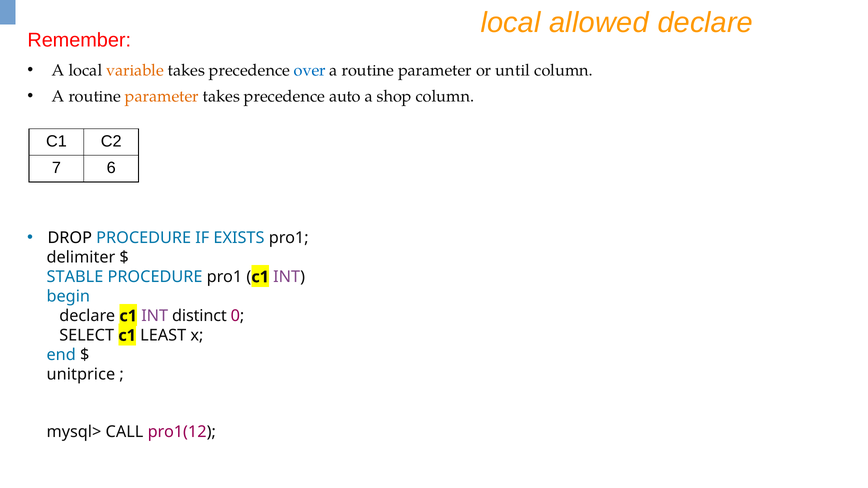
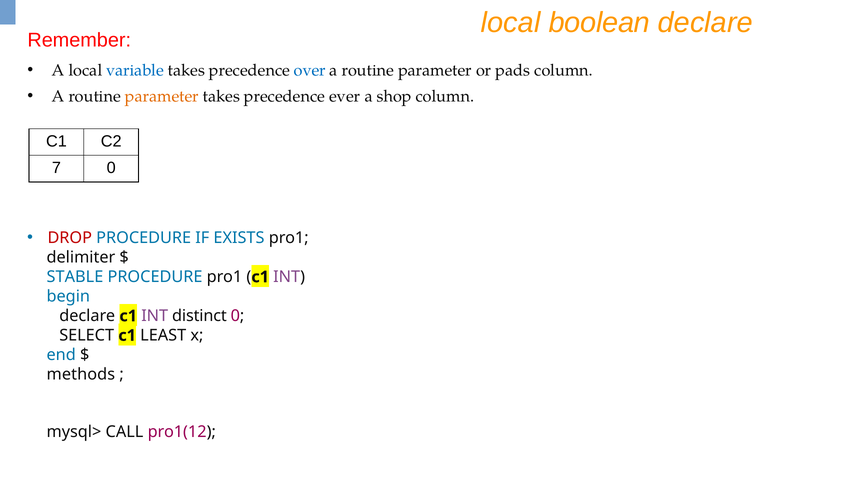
allowed: allowed -> boolean (599, 23)
variable colour: orange -> blue (135, 70)
until: until -> pads (513, 70)
auto: auto -> ever (345, 96)
7 6: 6 -> 0 (111, 168)
DROP colour: black -> red (70, 238)
unitprice: unitprice -> methods (81, 375)
